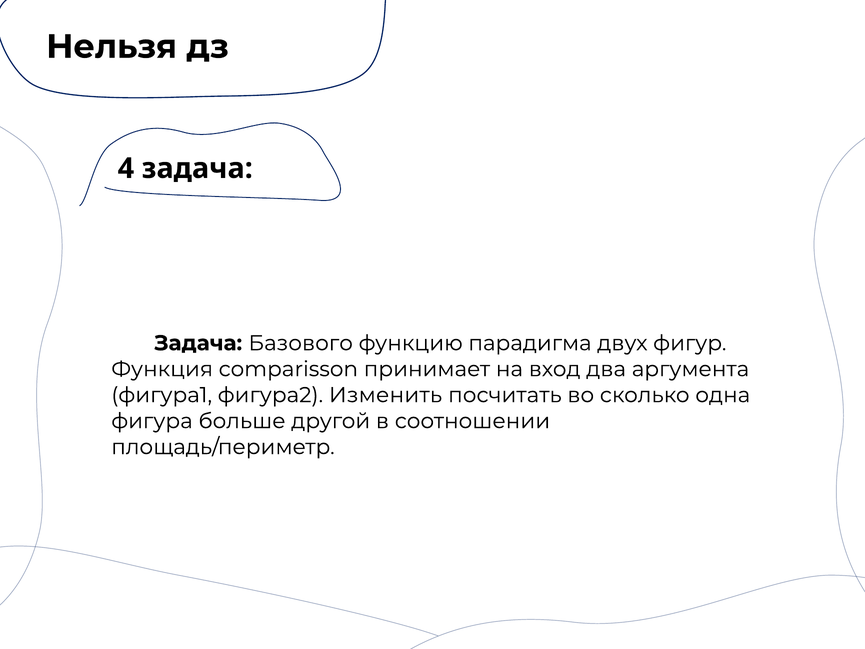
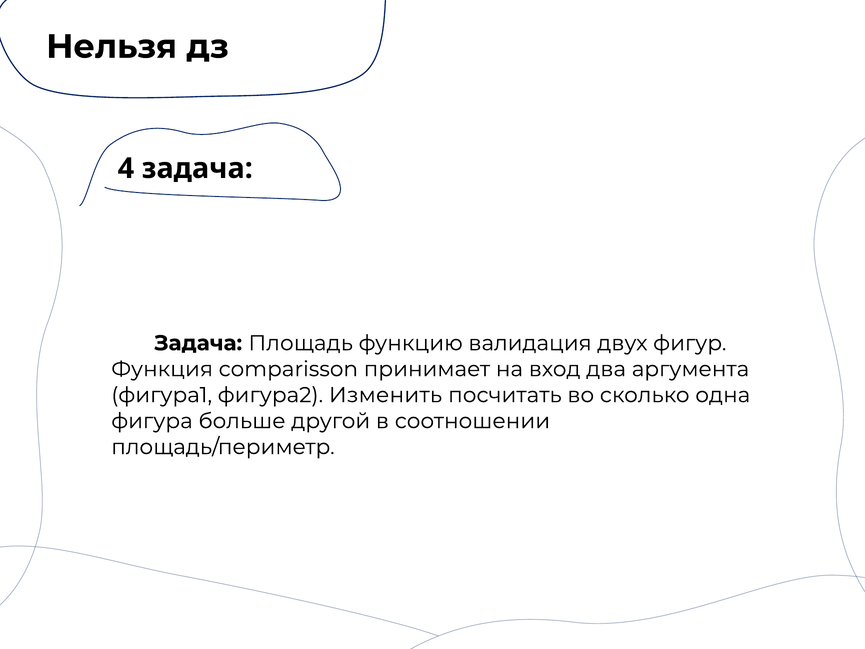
Базового: Базового -> Площадь (301, 343)
парадигма: парадигма -> валидация (530, 343)
